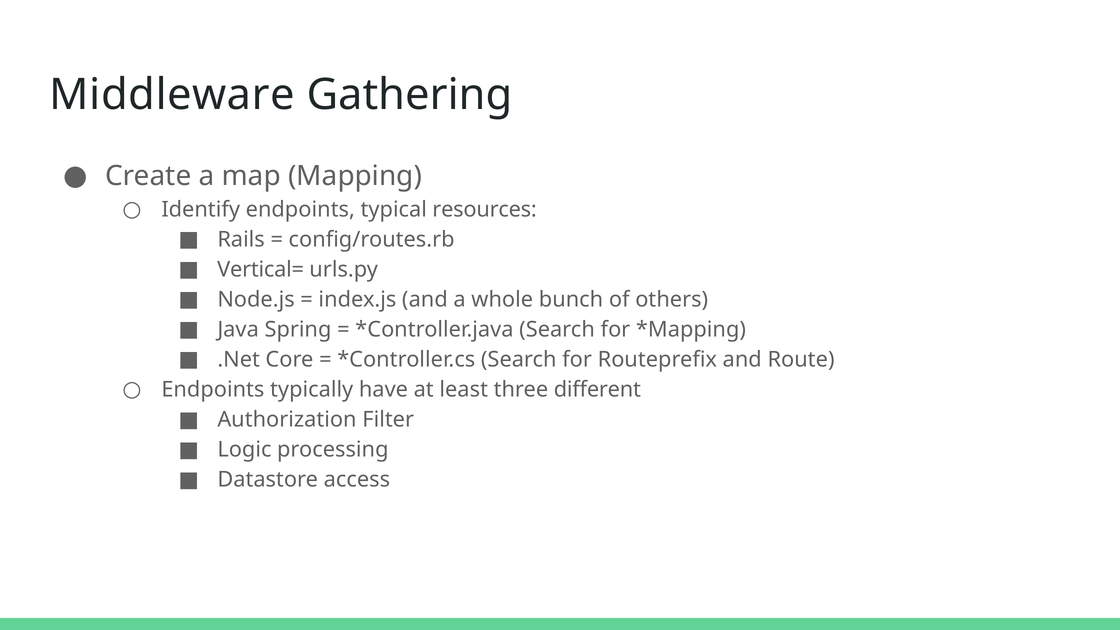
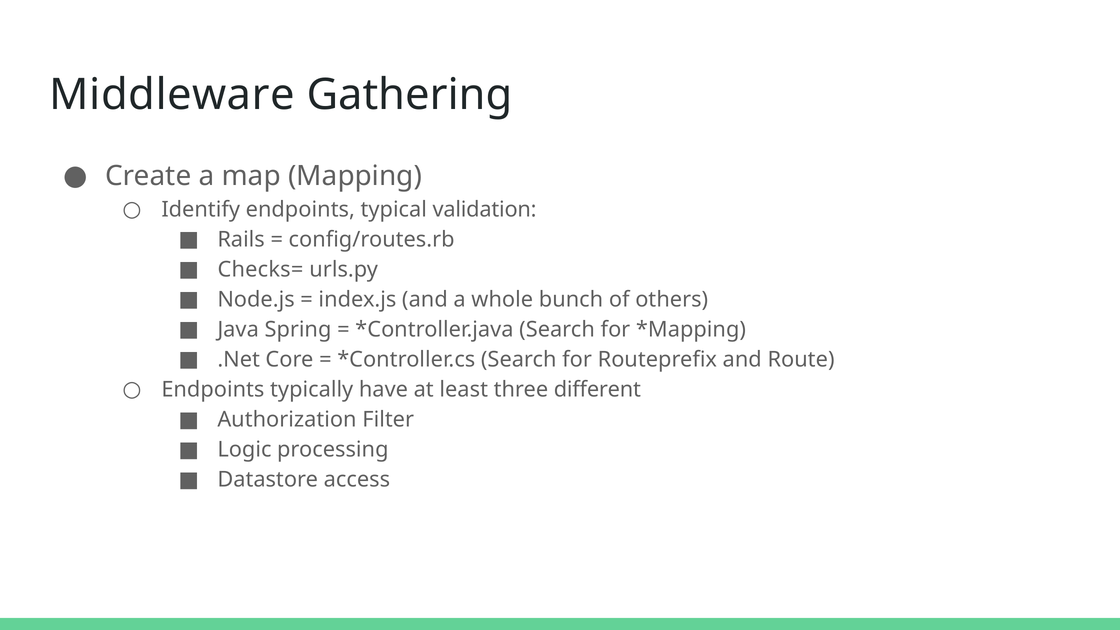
resources: resources -> validation (485, 209)
Vertical=: Vertical= -> Checks= (260, 270)
